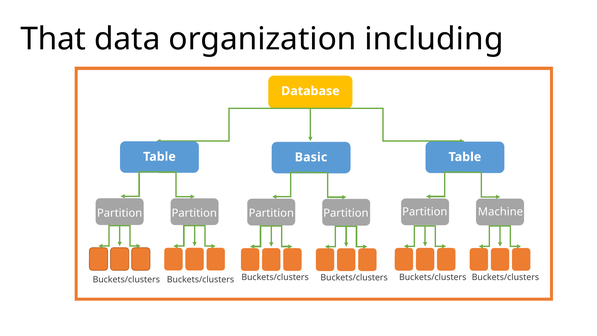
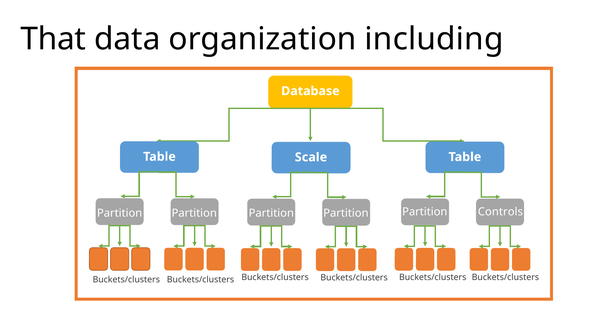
Basic: Basic -> Scale (311, 157)
Machine: Machine -> Controls (500, 212)
